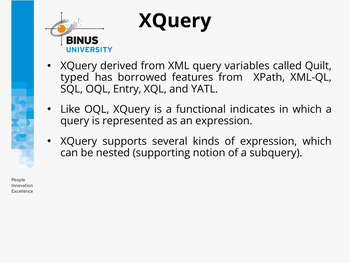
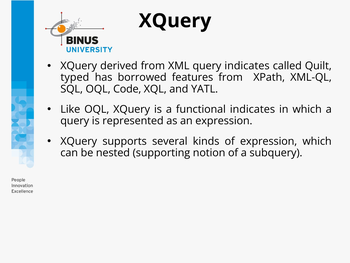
query variables: variables -> indicates (247, 66)
Entry: Entry -> Code (127, 89)
